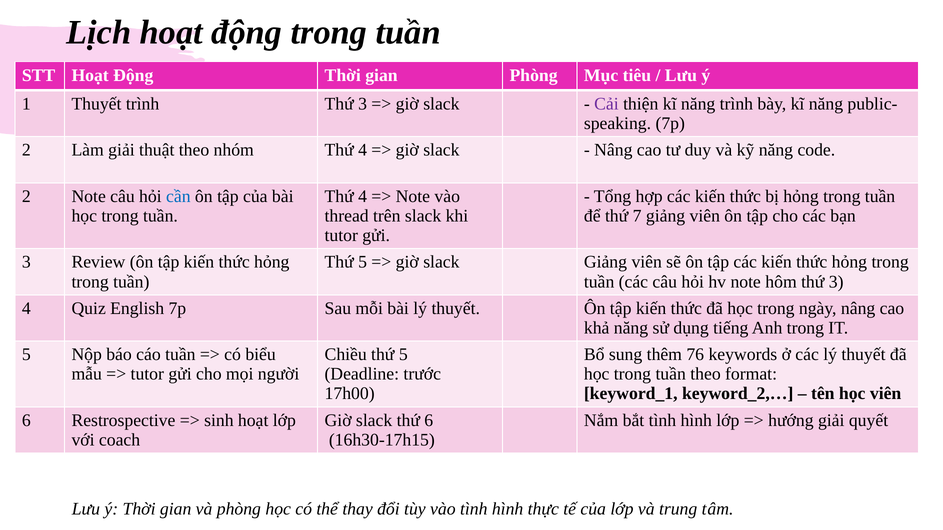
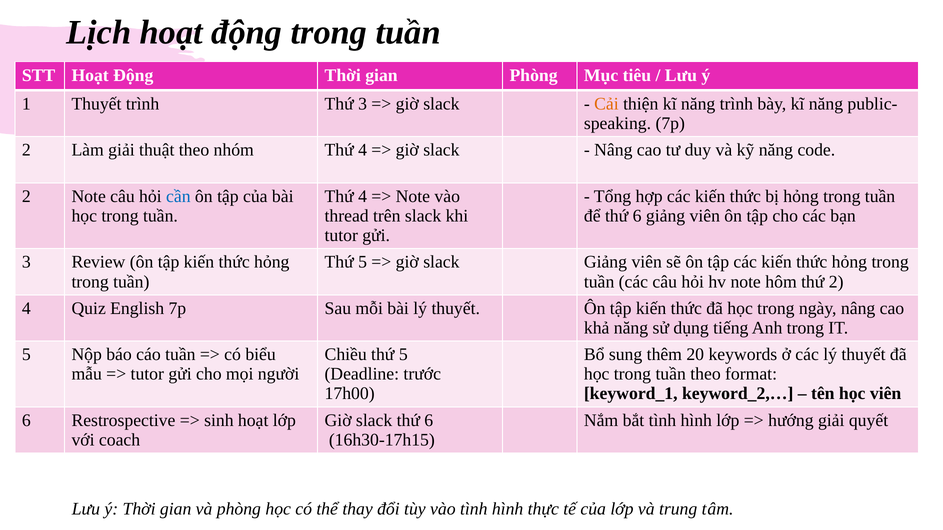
Cải colour: purple -> orange (606, 104)
để thứ 7: 7 -> 6 (637, 216)
hôm thứ 3: 3 -> 2 (836, 282)
76: 76 -> 20 (695, 355)
